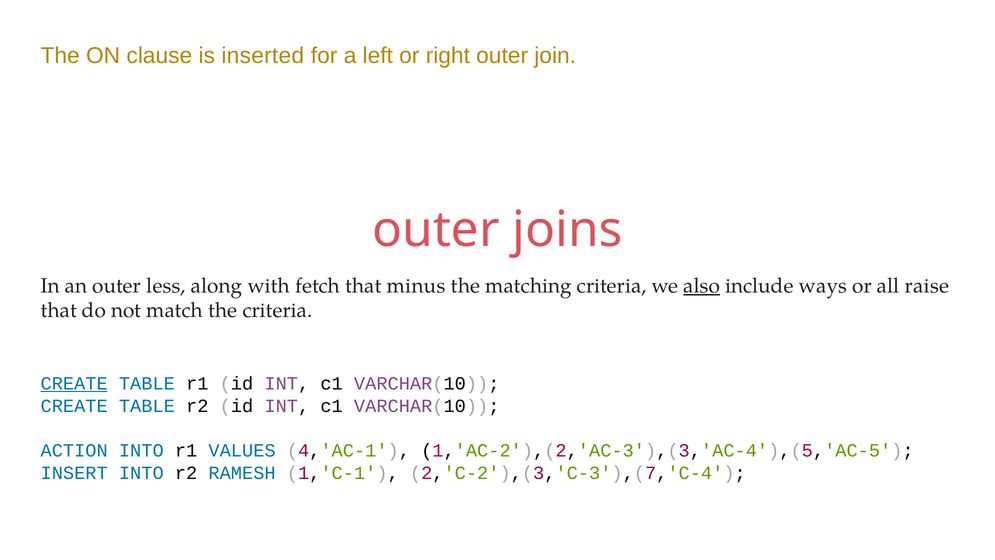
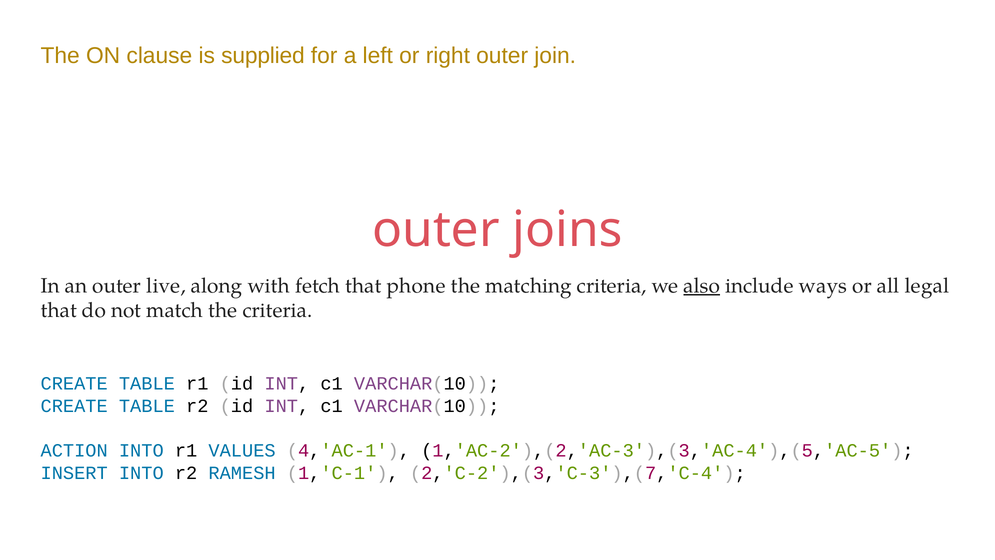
inserted: inserted -> supplied (263, 56)
less: less -> live (166, 286)
minus: minus -> phone (416, 286)
raise: raise -> legal (927, 286)
CREATE underline: present -> none (74, 383)
